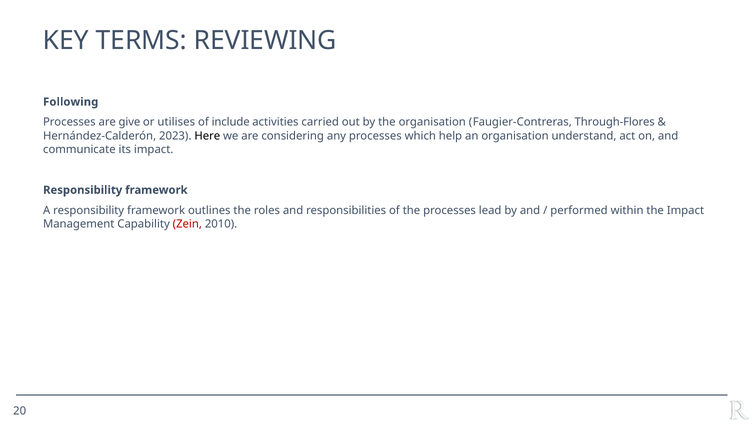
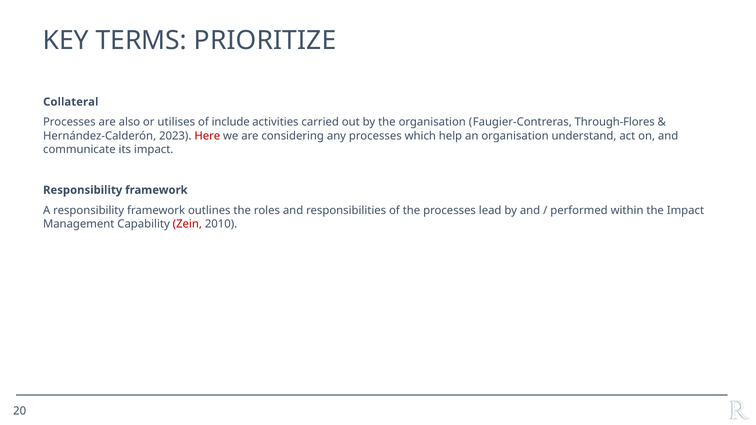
REVIEWING: REVIEWING -> PRIORITIZE (265, 40)
Following: Following -> Collateral (71, 102)
give: give -> also (129, 122)
Here colour: black -> red (207, 136)
